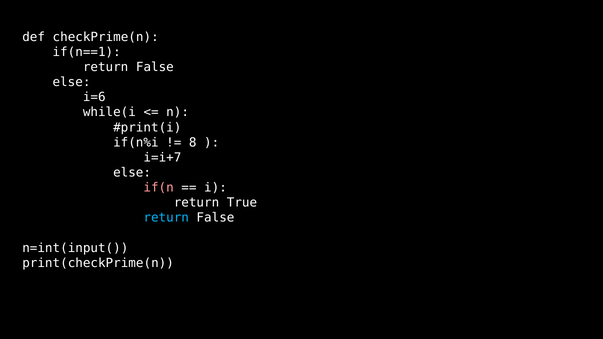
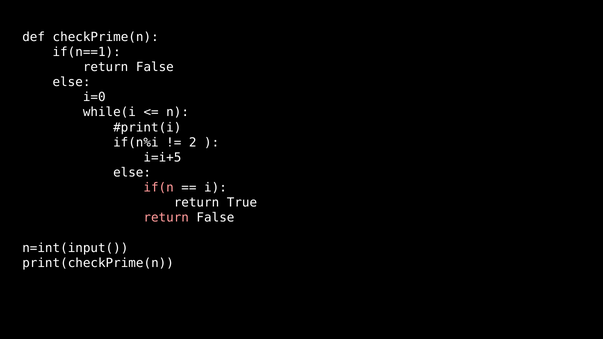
i=6: i=6 -> i=0 (94, 97)
8: 8 -> 2 (193, 143)
i=i+7: i=i+7 -> i=i+5 (162, 158)
return colour: light blue -> pink (166, 218)
